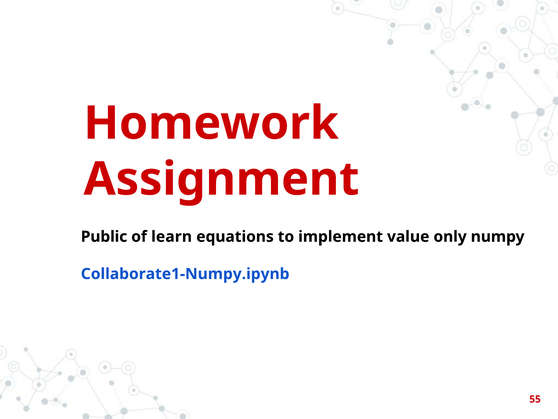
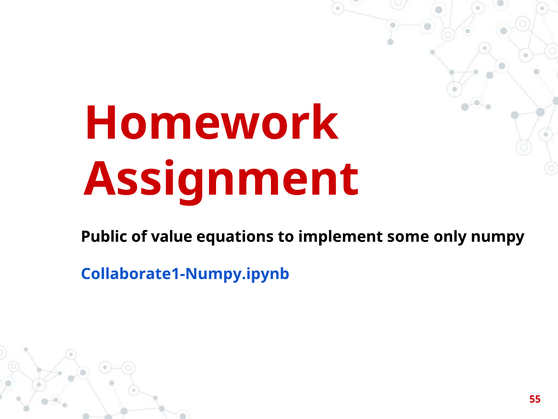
learn: learn -> value (172, 236)
value: value -> some (408, 236)
